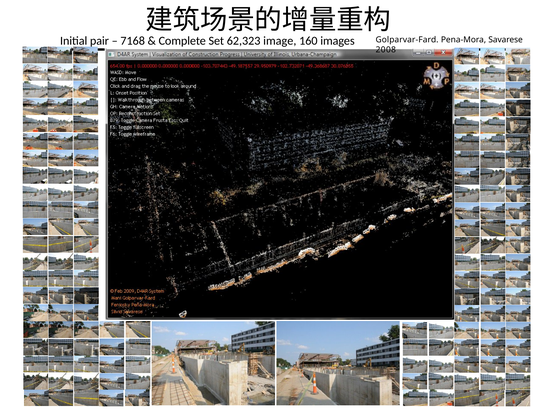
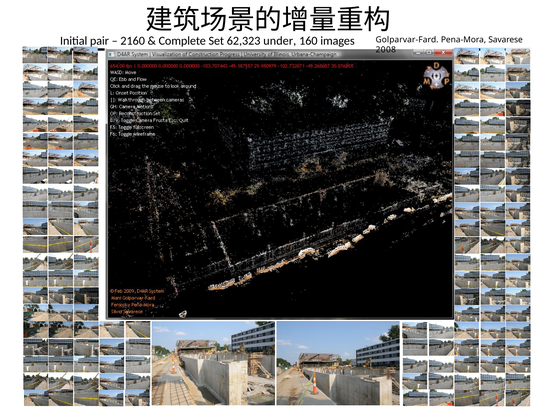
7168: 7168 -> 2160 (133, 41)
image: image -> under (280, 41)
